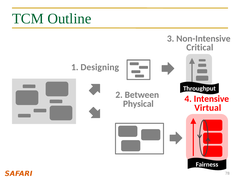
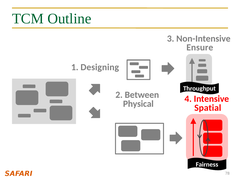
Critical: Critical -> Ensure (200, 48)
Virtual: Virtual -> Spatial (208, 108)
